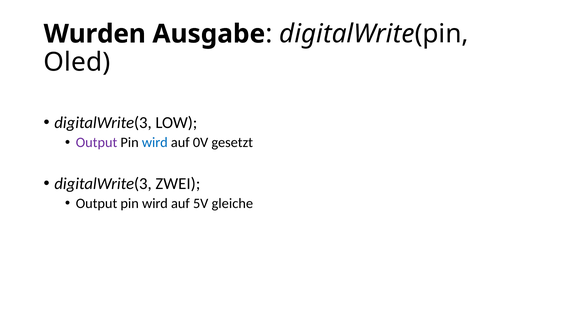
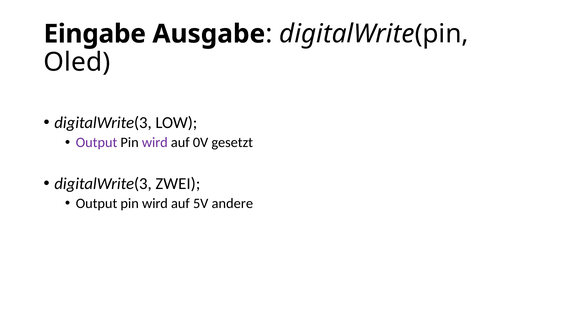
Wurden: Wurden -> Eingabe (95, 34)
wird colour: blue -> purple (155, 142)
gleiche: gleiche -> andere (232, 203)
